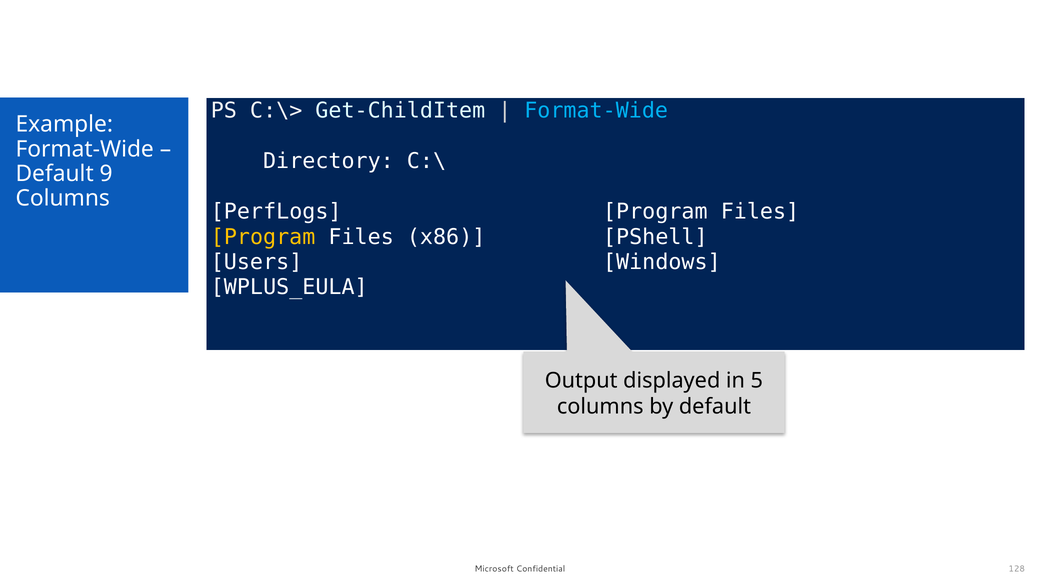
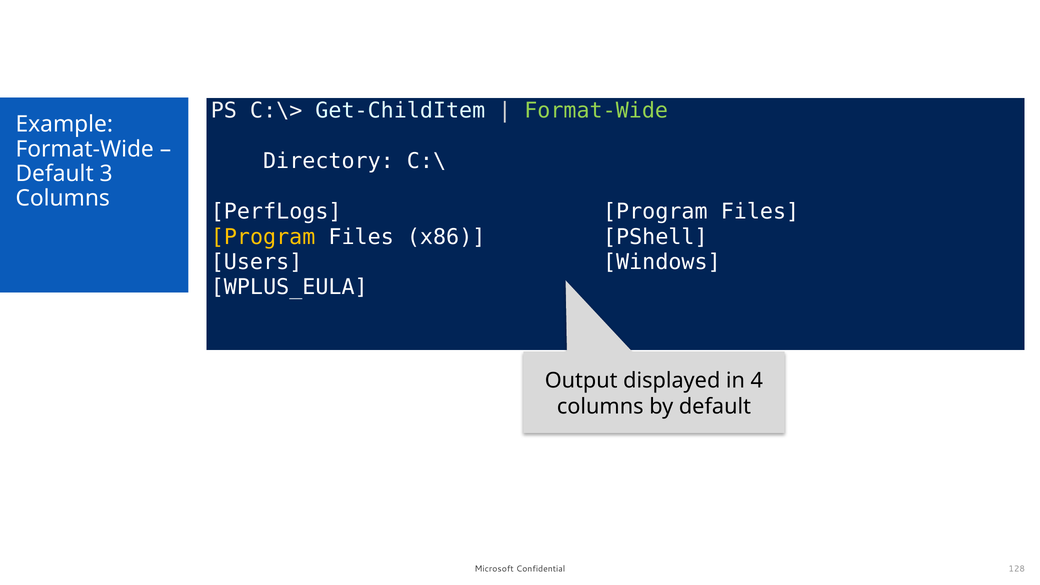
Format-Wide colour: light blue -> light green (596, 111)
9: 9 -> 3 (106, 174)
5: 5 -> 4 (757, 381)
